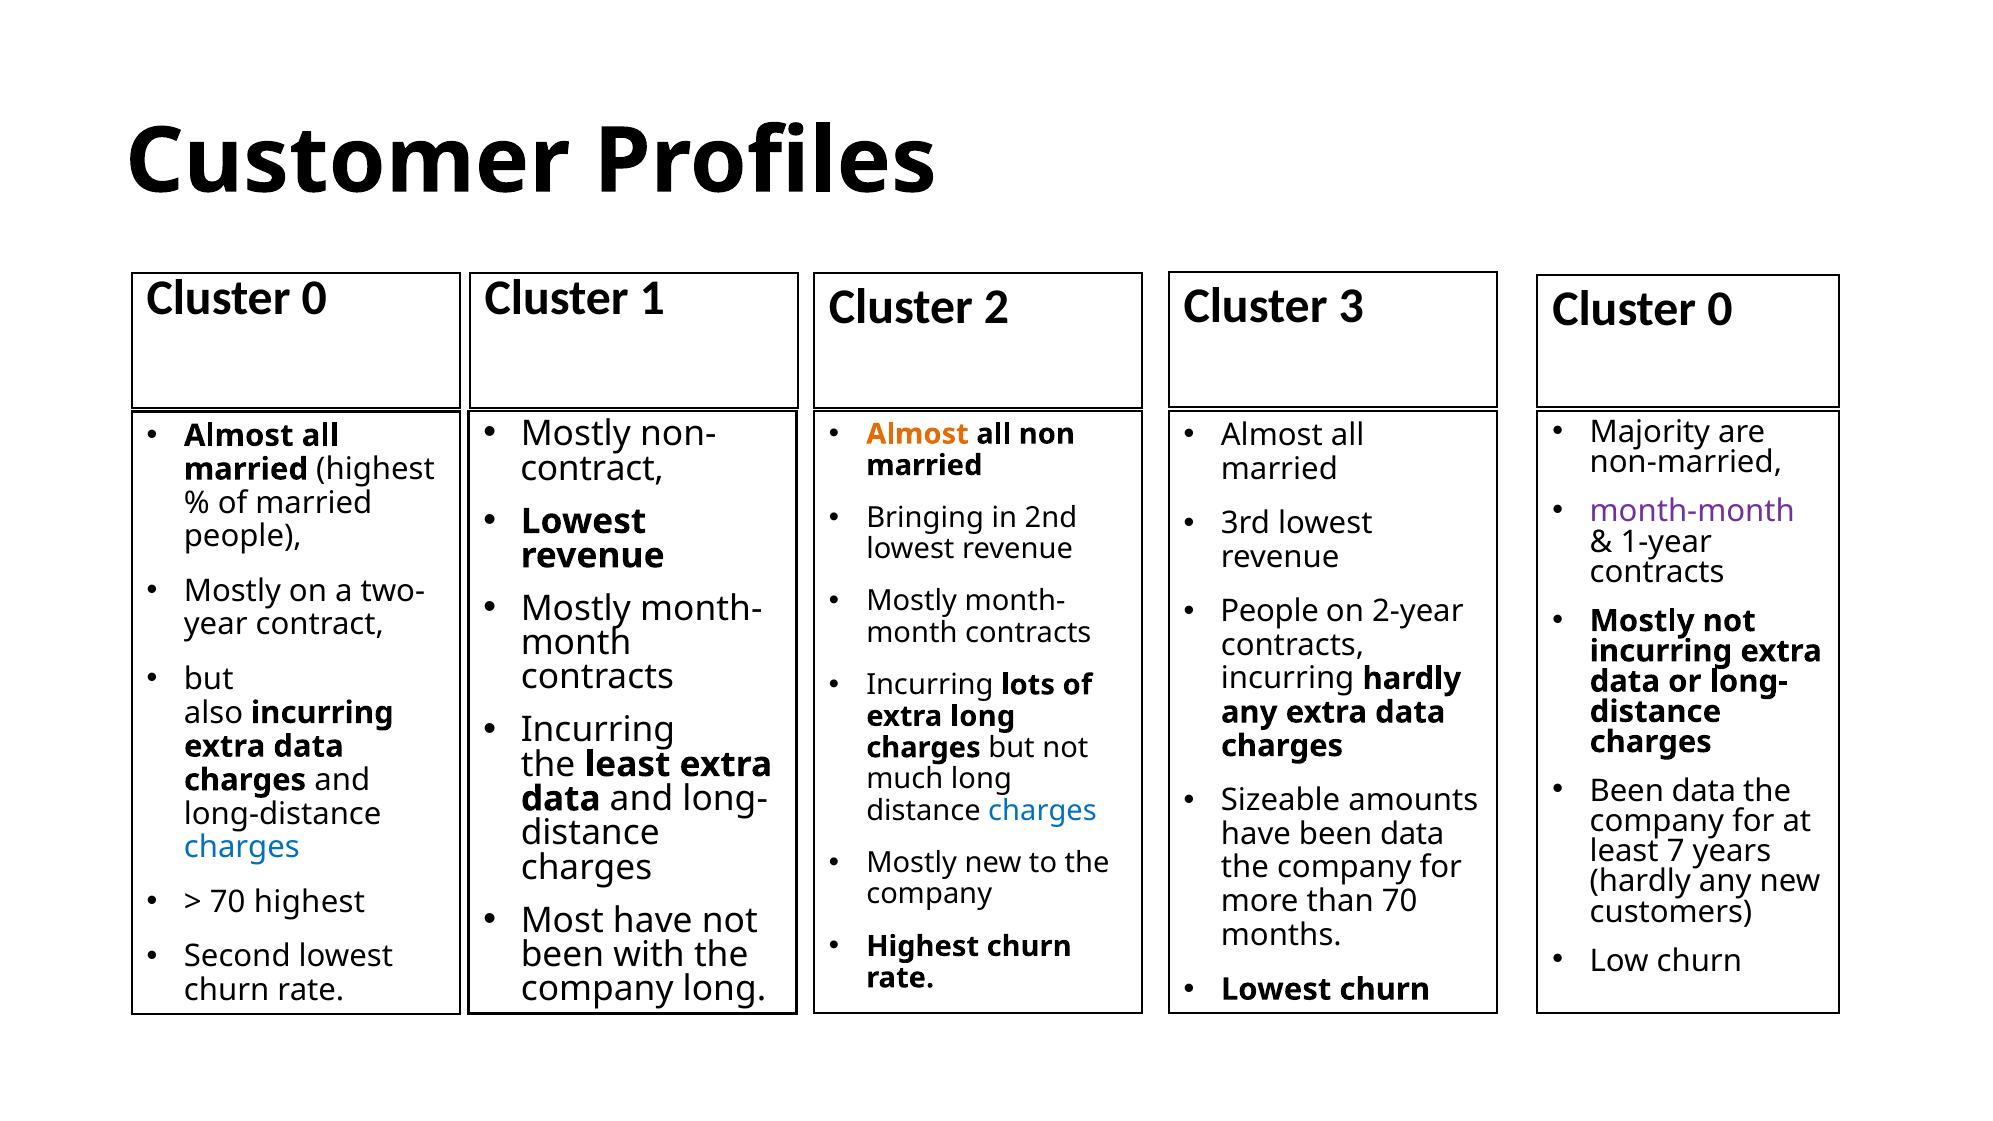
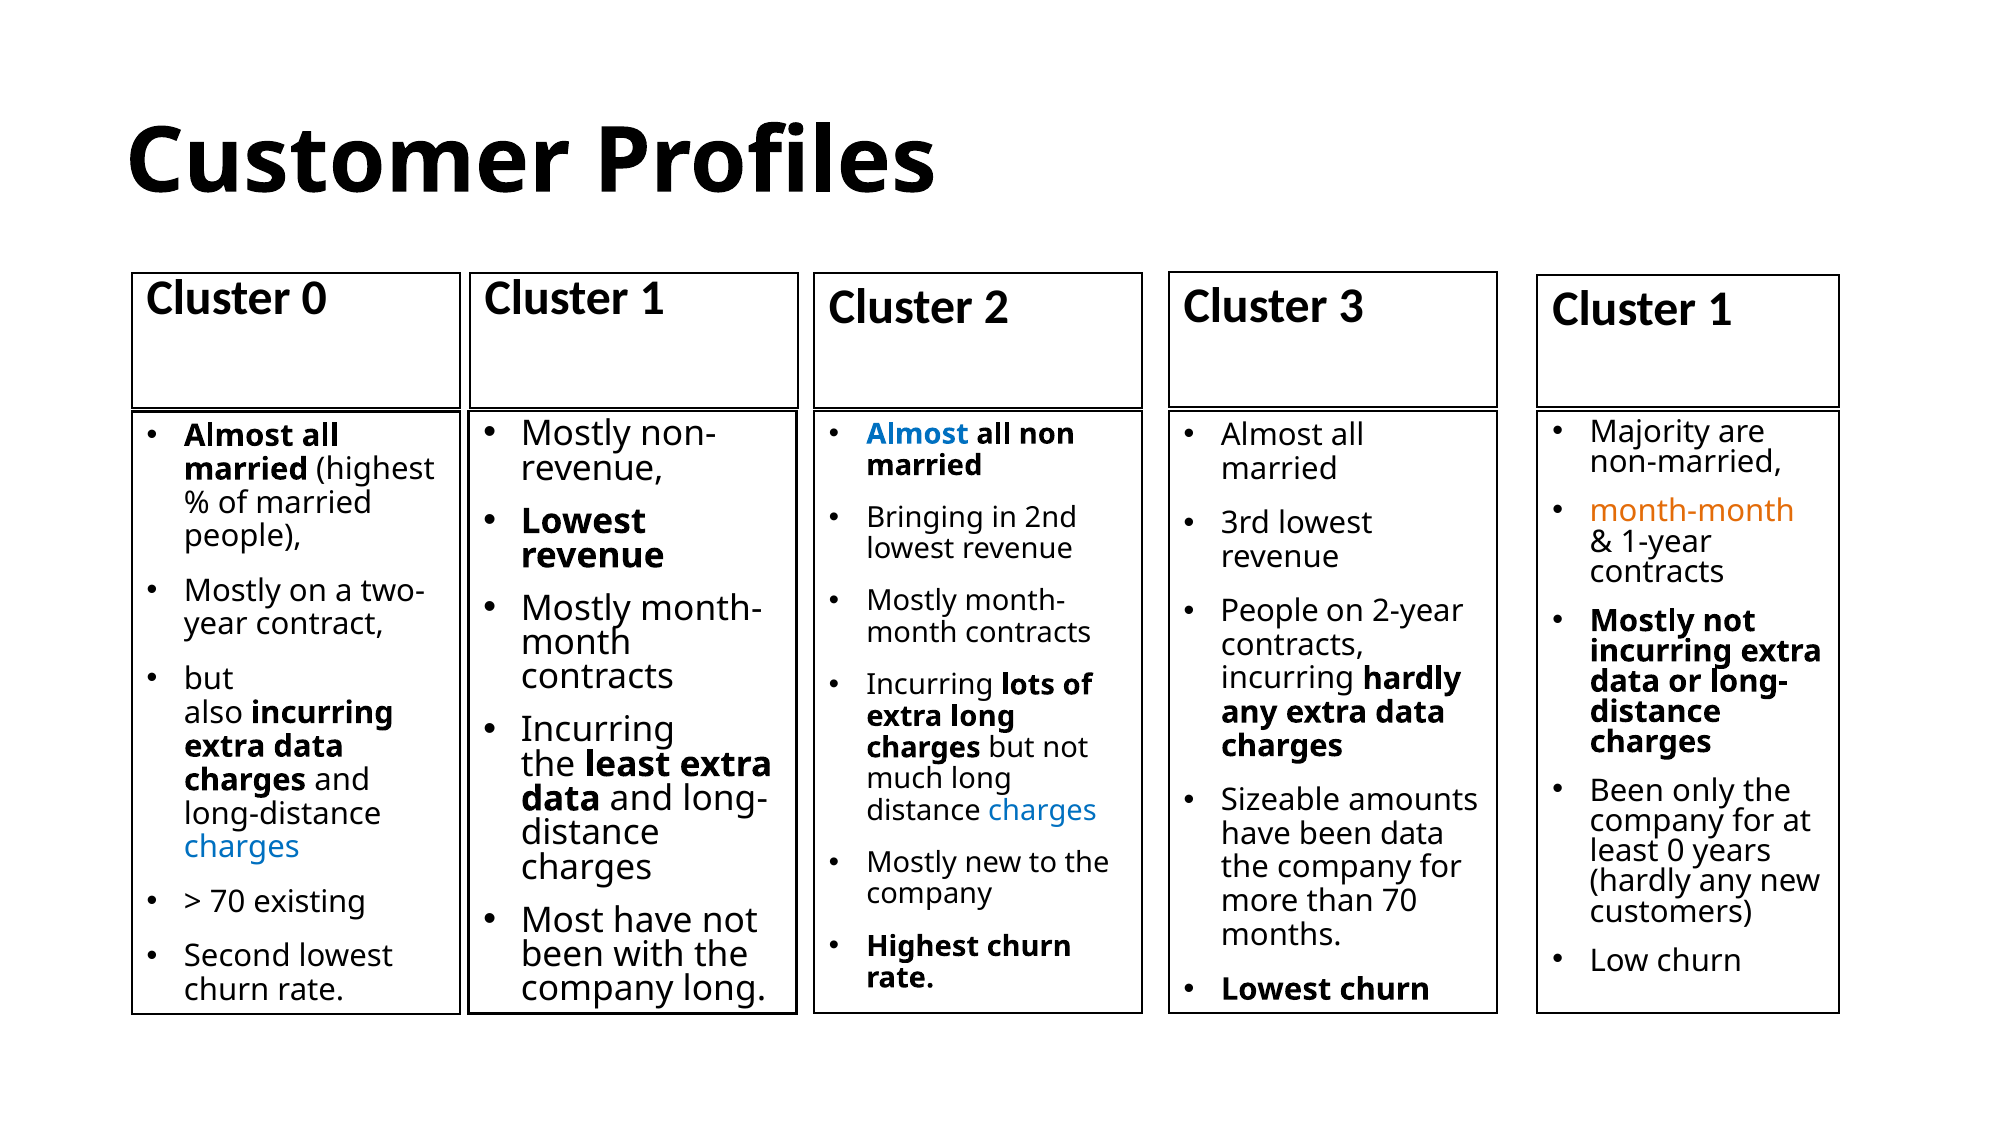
3 Cluster 0: 0 -> 1 (1720, 309)
Almost colour: orange -> blue (918, 434)
contract: contract -> revenue (592, 468)
month-month colour: purple -> orange (1692, 512)
data: data -> only (1704, 791)
least 7: 7 -> 0 (1676, 851)
70 highest: highest -> existing (310, 902)
